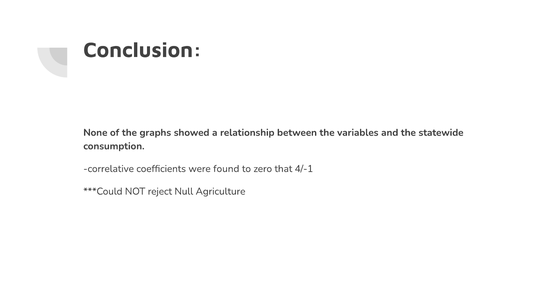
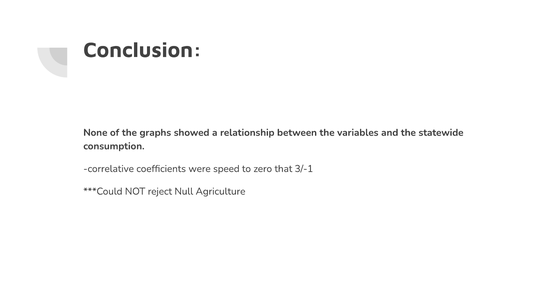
found: found -> speed (226, 169)
4/-1: 4/-1 -> 3/-1 (304, 169)
